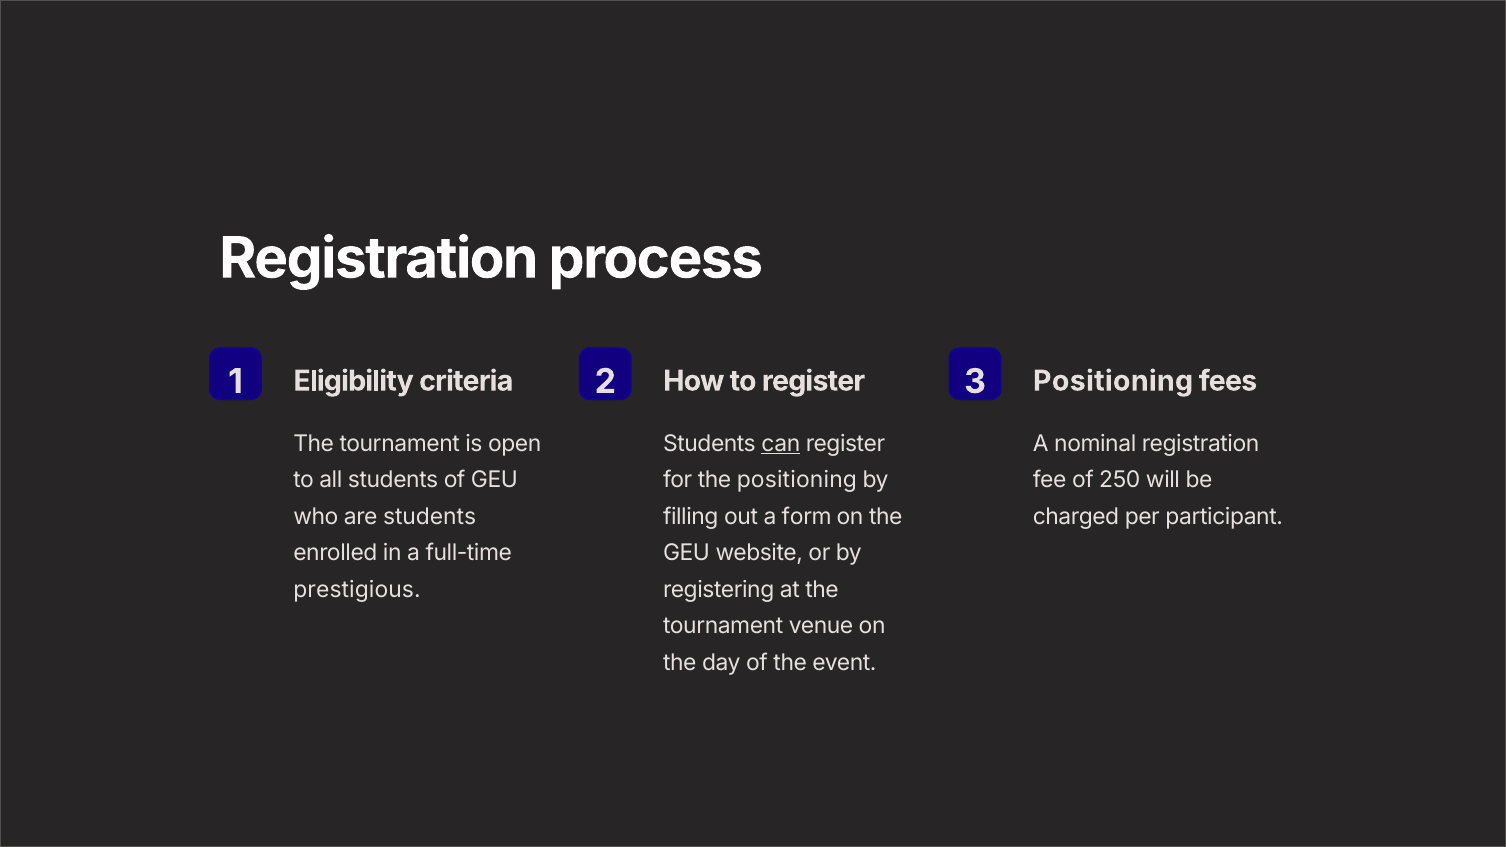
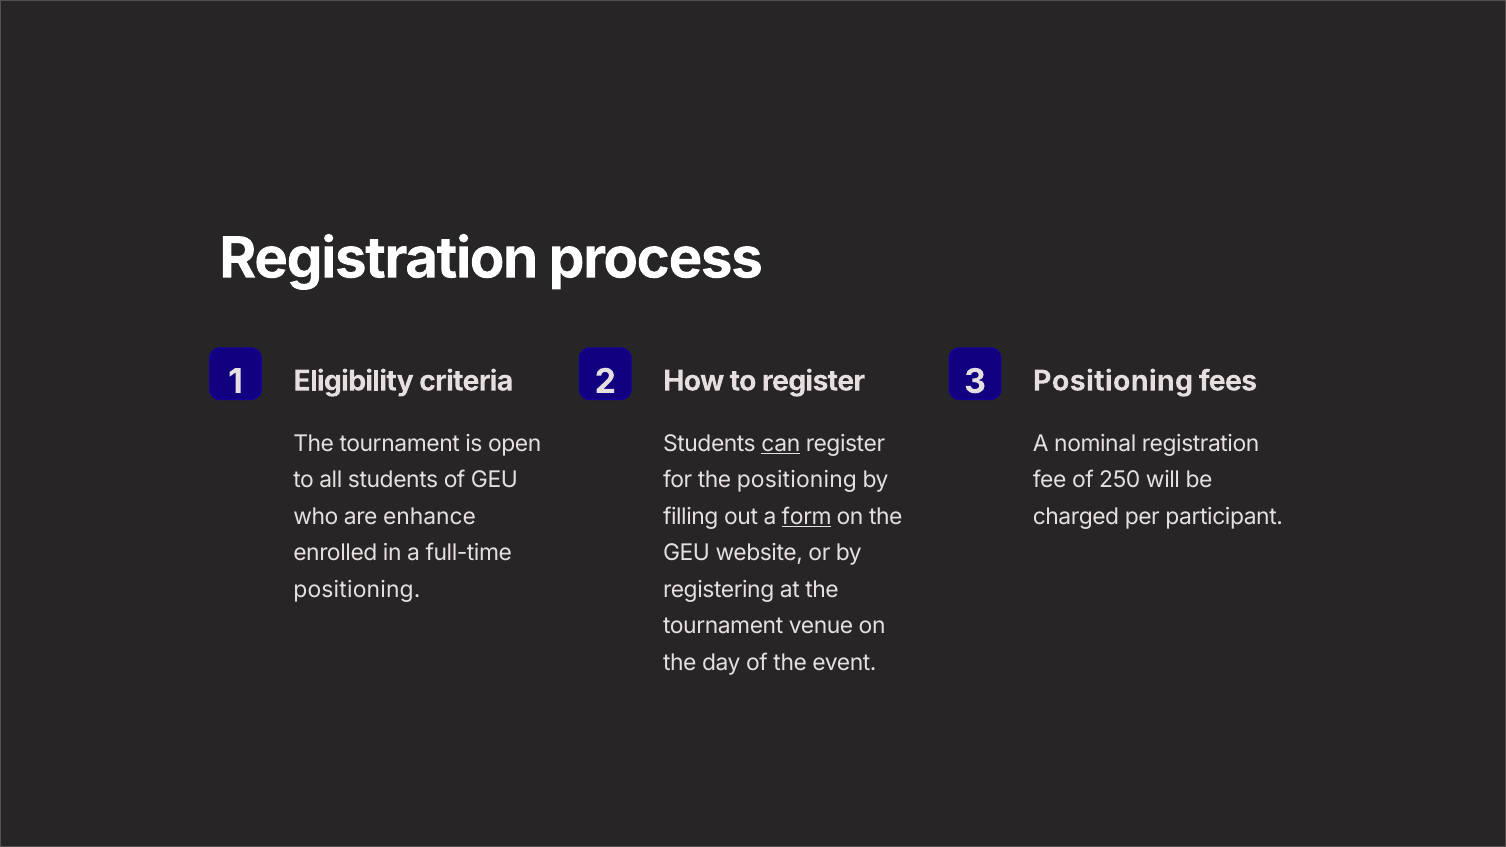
are students: students -> enhance (430, 517)
form underline: none -> present (807, 517)
prestigious: prestigious -> positioning (357, 590)
